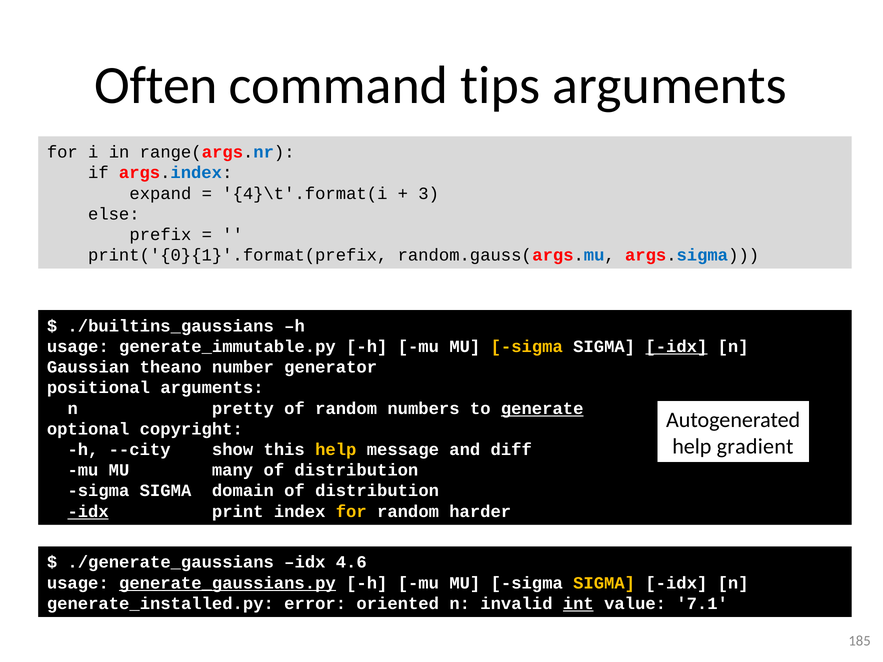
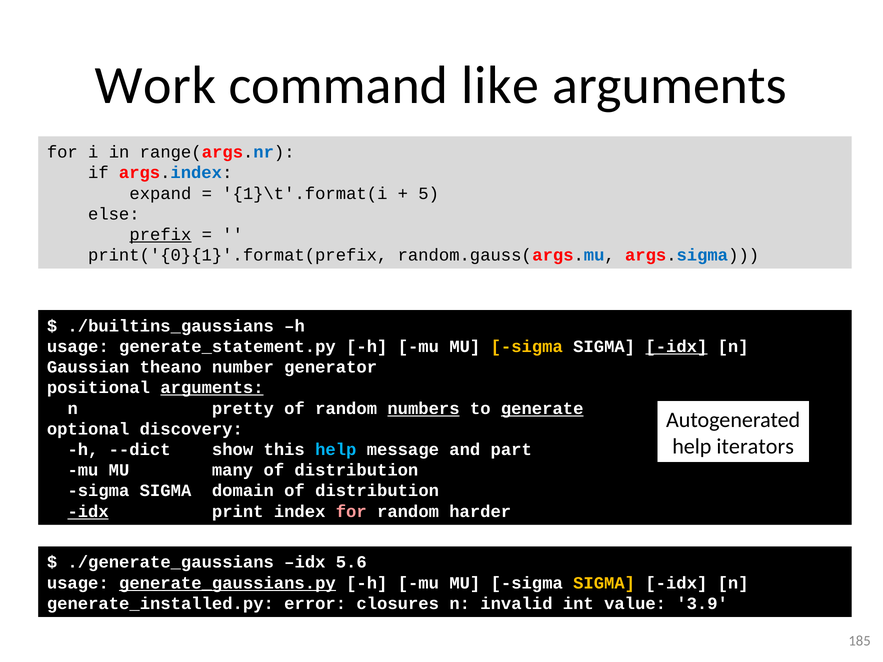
Often: Often -> Work (156, 85)
tips: tips -> like (500, 85)
4}\t'.format(i: 4}\t'.format(i -> 1}\t'.format(i (305, 193)
3: 3 -> 5 (429, 193)
prefix underline: none -> present (160, 235)
generate_immutable.py: generate_immutable.py -> generate_statement.py (227, 347)
arguments underline: none -> present (212, 388)
numbers underline: none -> present (423, 409)
copyright: copyright -> discovery (191, 429)
gradient: gradient -> iterators (755, 446)
--city: --city -> --dict (140, 450)
help colour: yellow -> light blue (336, 450)
diff: diff -> part (511, 450)
for colour: yellow -> pink (351, 512)
4.6: 4.6 -> 5.6 (351, 563)
oriented: oriented -> closures (398, 604)
int underline: present -> none (578, 604)
7.1: 7.1 -> 3.9 (702, 604)
